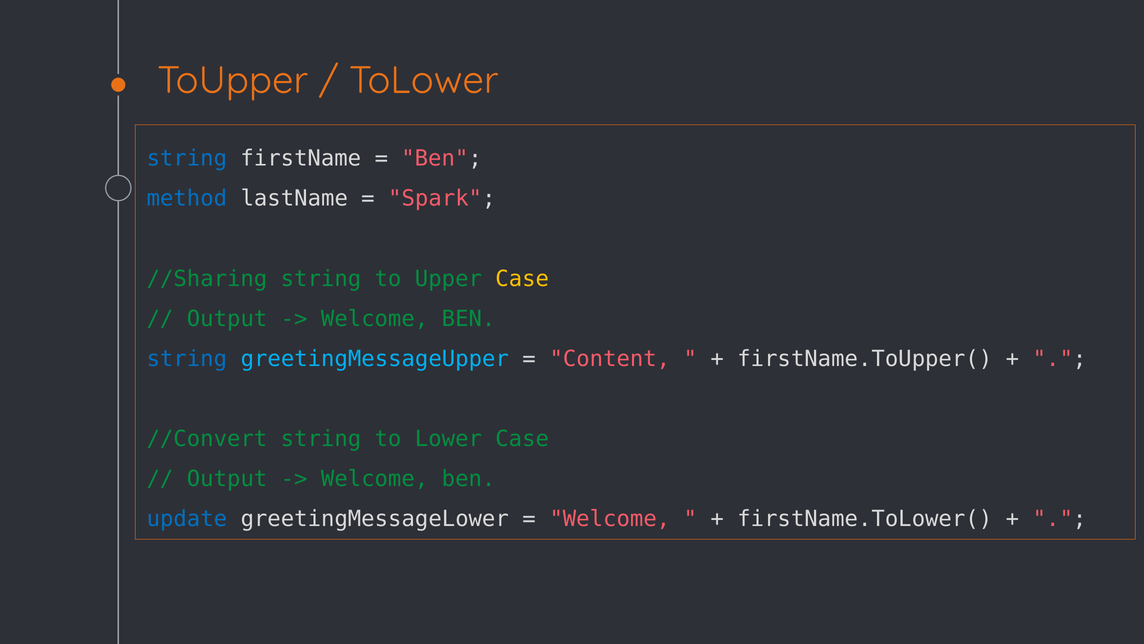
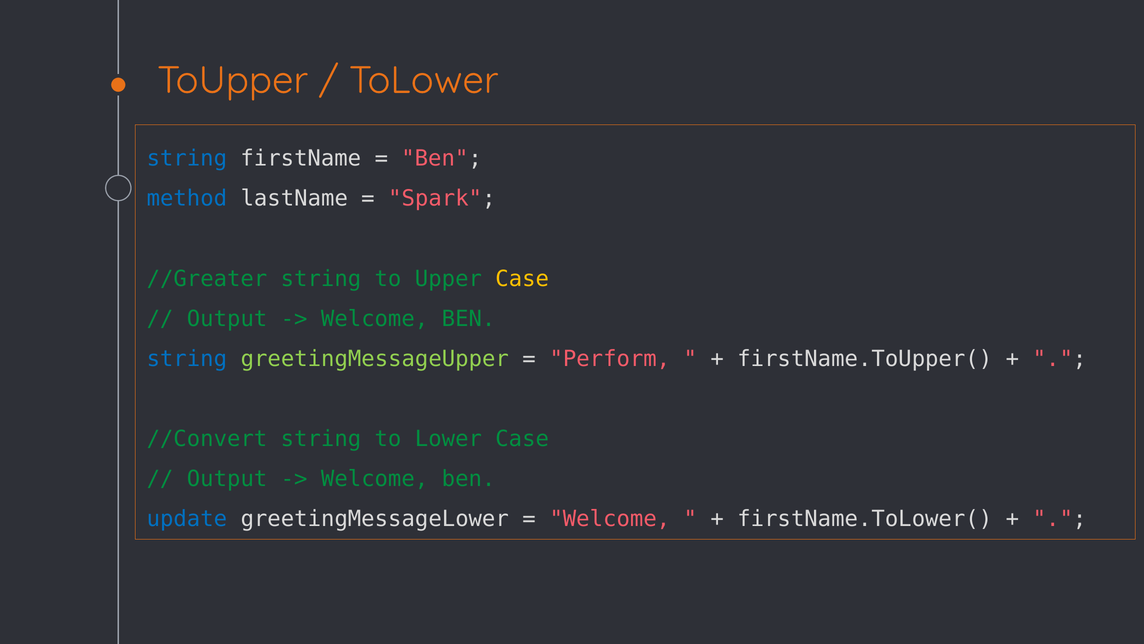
//Sharing: //Sharing -> //Greater (207, 278)
greetingMessageUpper colour: light blue -> light green (375, 359)
Content: Content -> Perform (610, 359)
